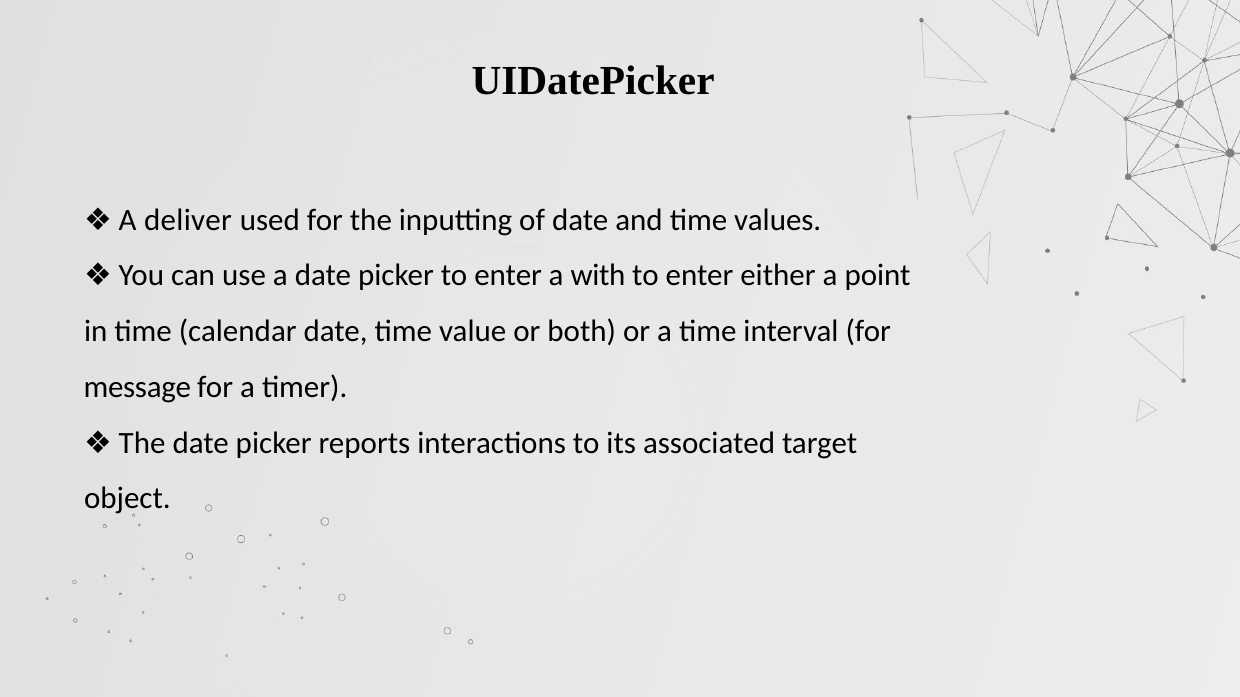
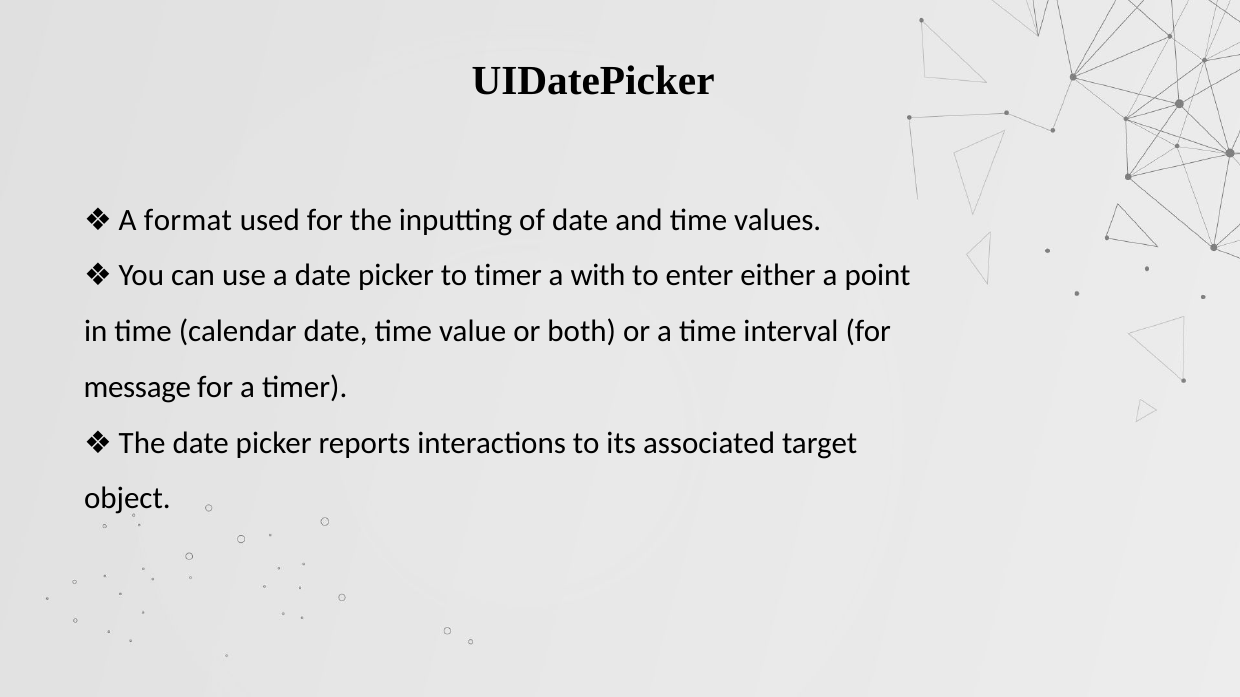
deliver: deliver -> format (188, 220)
picker to enter: enter -> timer (508, 276)
